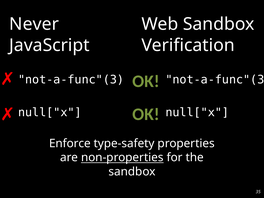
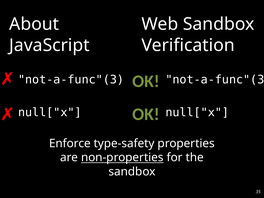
Never: Never -> About (34, 24)
